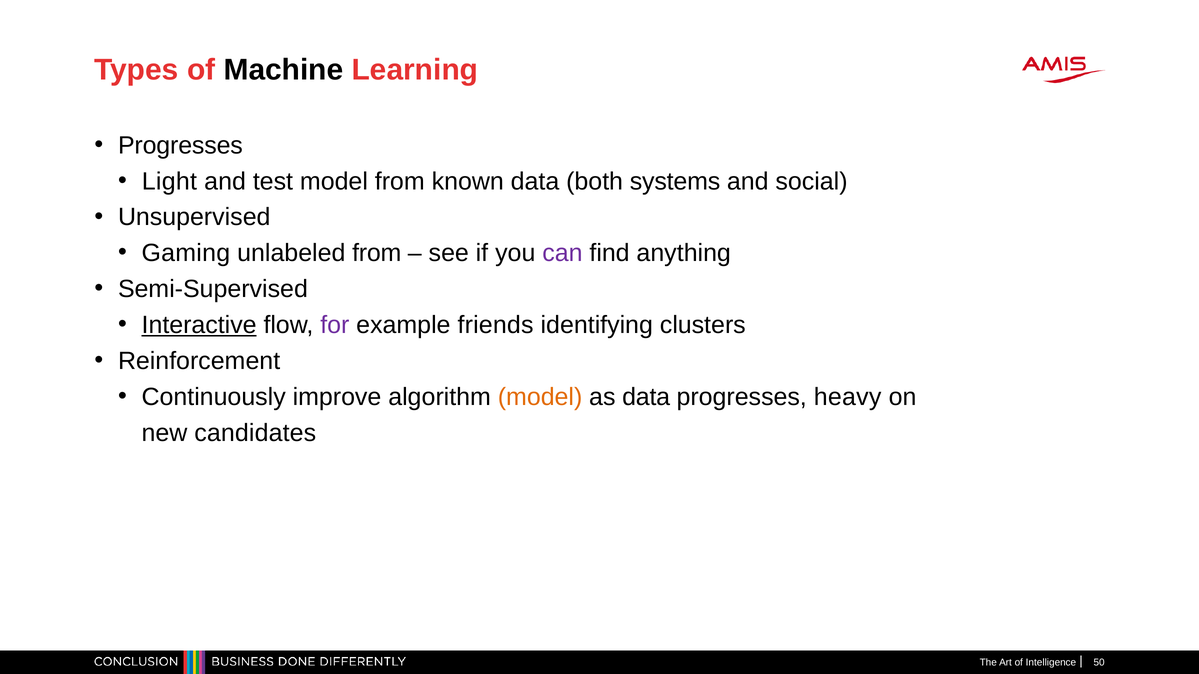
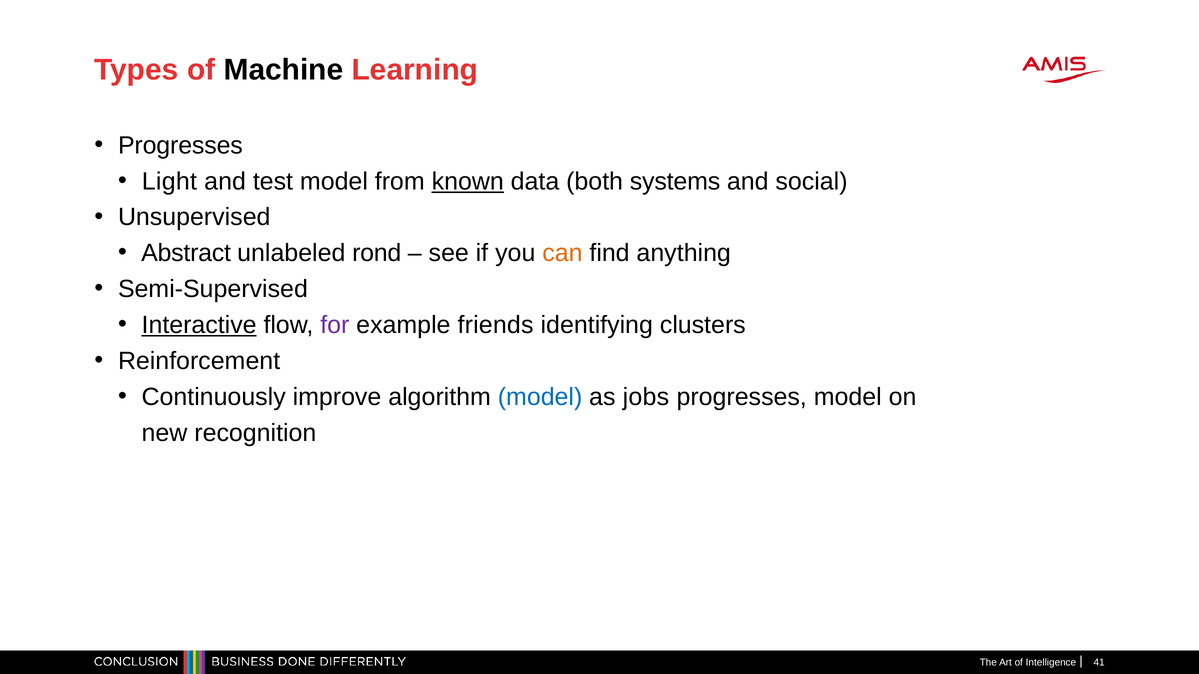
known underline: none -> present (468, 181)
Gaming: Gaming -> Abstract (186, 253)
unlabeled from: from -> rond (377, 253)
can colour: purple -> orange (562, 253)
model colour: orange -> blue (540, 397)
as data: data -> jobs (646, 397)
progresses heavy: heavy -> model (848, 397)
candidates: candidates -> recognition (255, 433)
50: 50 -> 41 (1099, 663)
